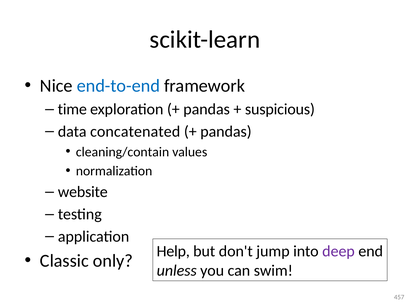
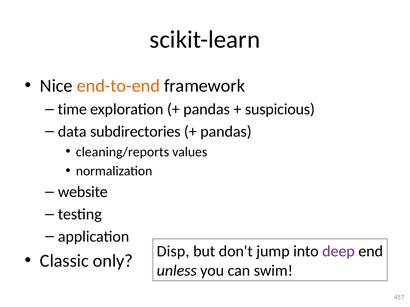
end-to-end colour: blue -> orange (118, 86)
concatenated: concatenated -> subdirectories (135, 132)
cleaning/contain: cleaning/contain -> cleaning/reports (122, 152)
Help: Help -> Disp (173, 252)
